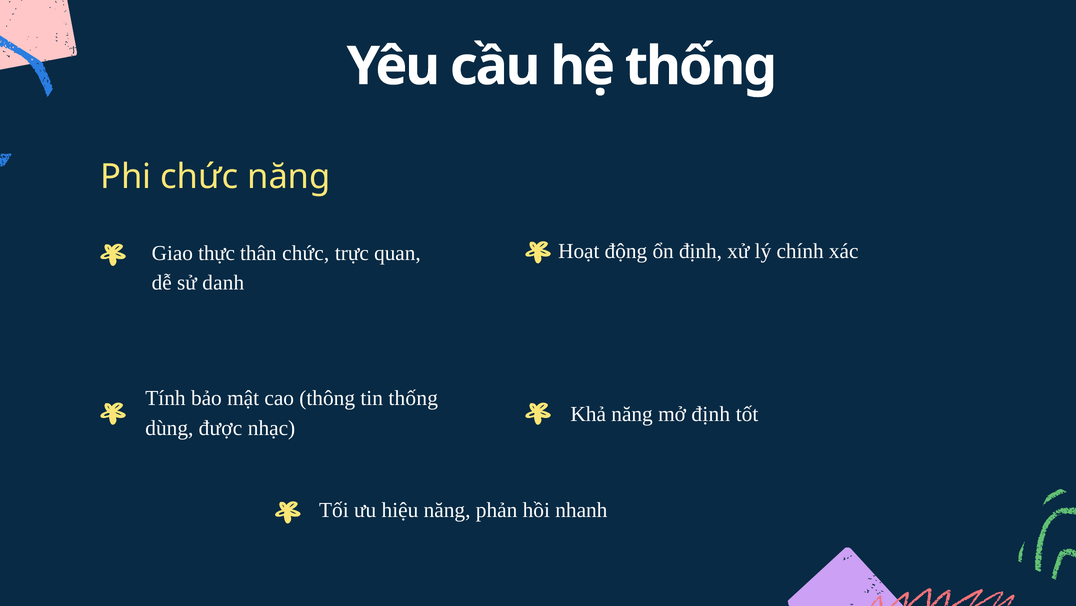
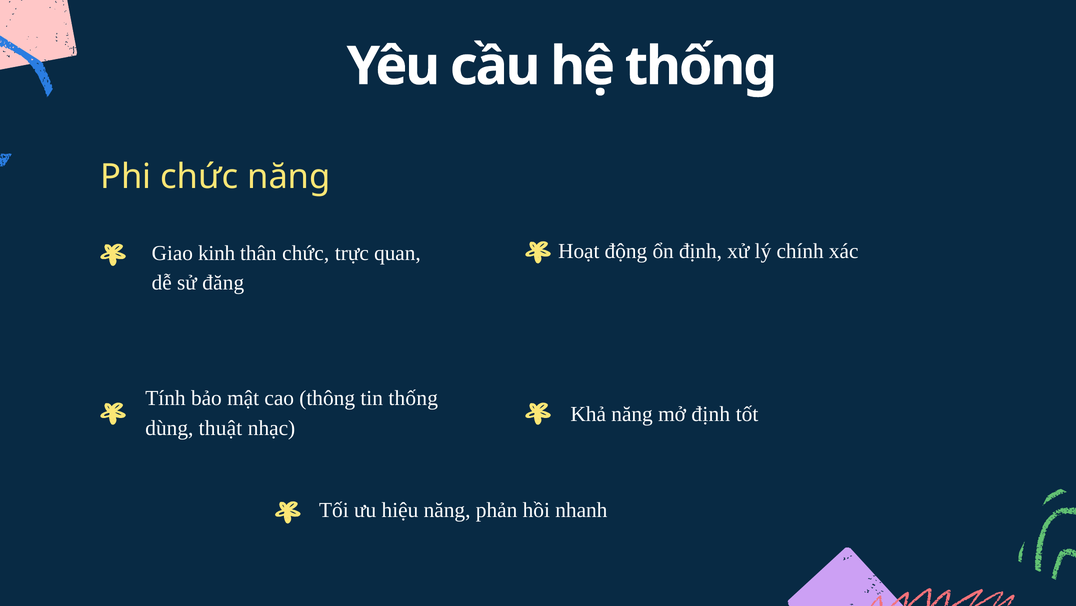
thực: thực -> kinh (217, 253)
danh: danh -> đăng (223, 283)
được: được -> thuật (220, 427)
